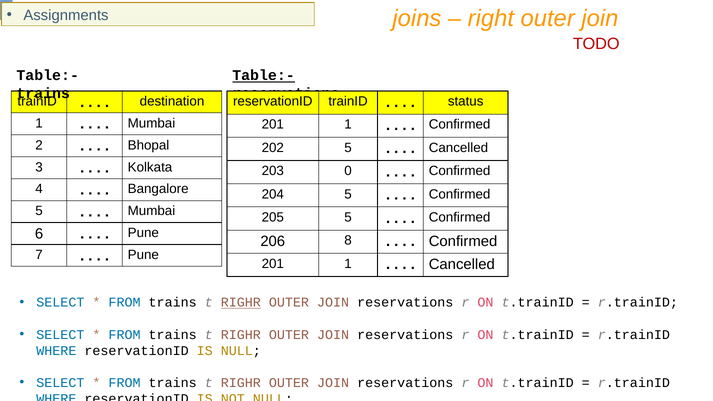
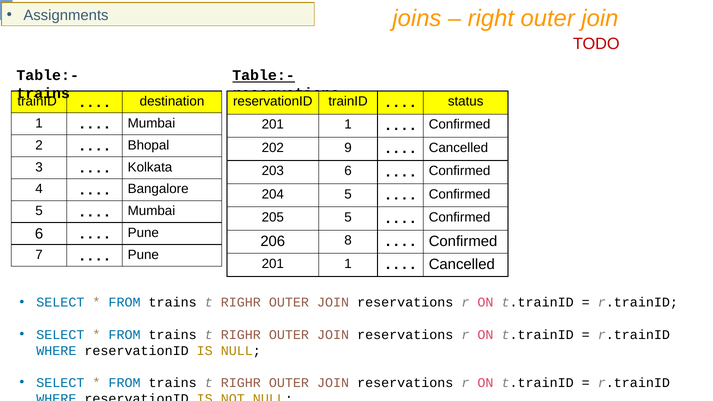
202 5: 5 -> 9 (348, 148)
203 0: 0 -> 6 (348, 171)
RIGHR underline: present -> none (241, 303)
